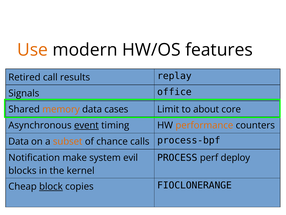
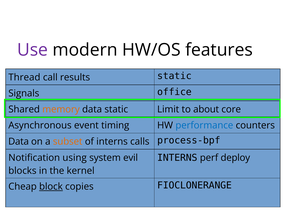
Use colour: orange -> purple (33, 50)
Retired: Retired -> Thread (24, 77)
results replay: replay -> static (174, 76)
data cases: cases -> static (116, 109)
event underline: present -> none (86, 125)
performance colour: orange -> blue (204, 125)
of chance: chance -> interns (112, 141)
PROCESS: PROCESS -> INTERNS (177, 157)
make: make -> using (75, 157)
